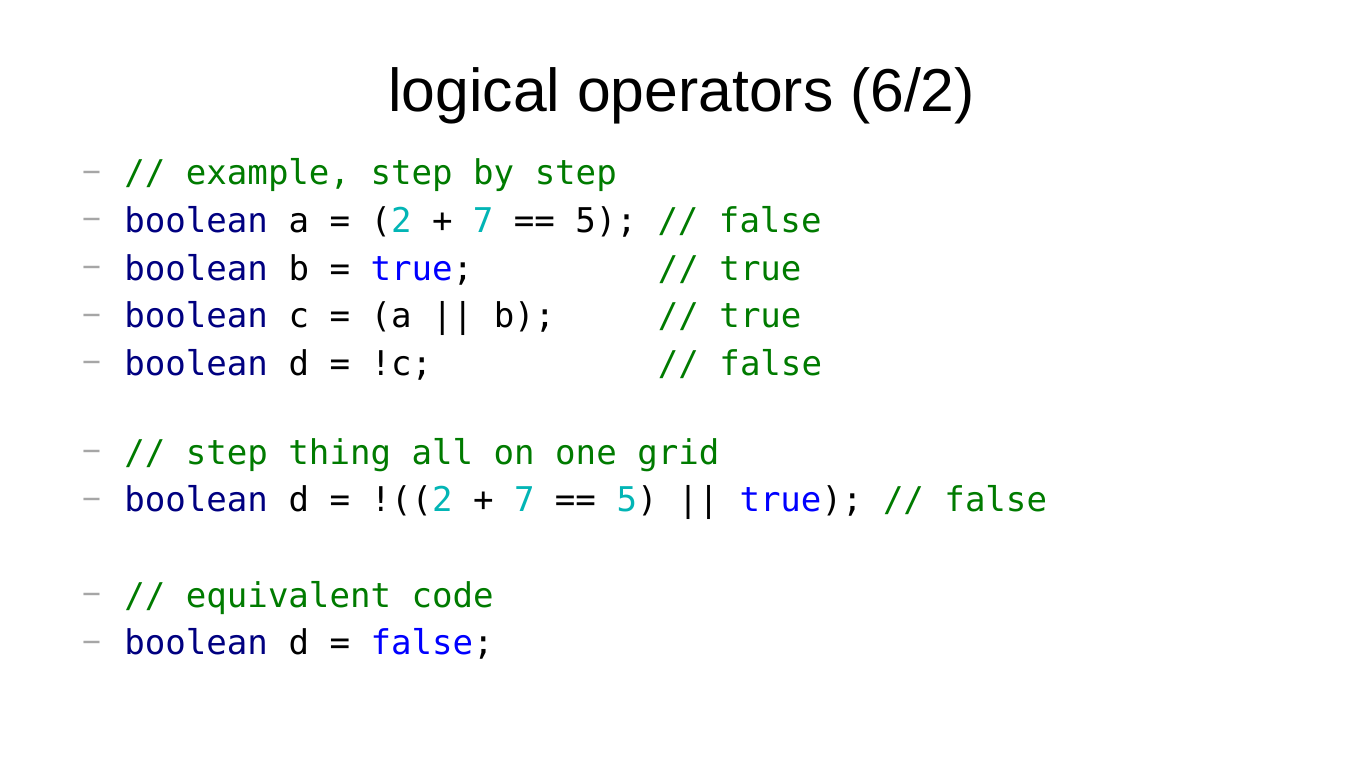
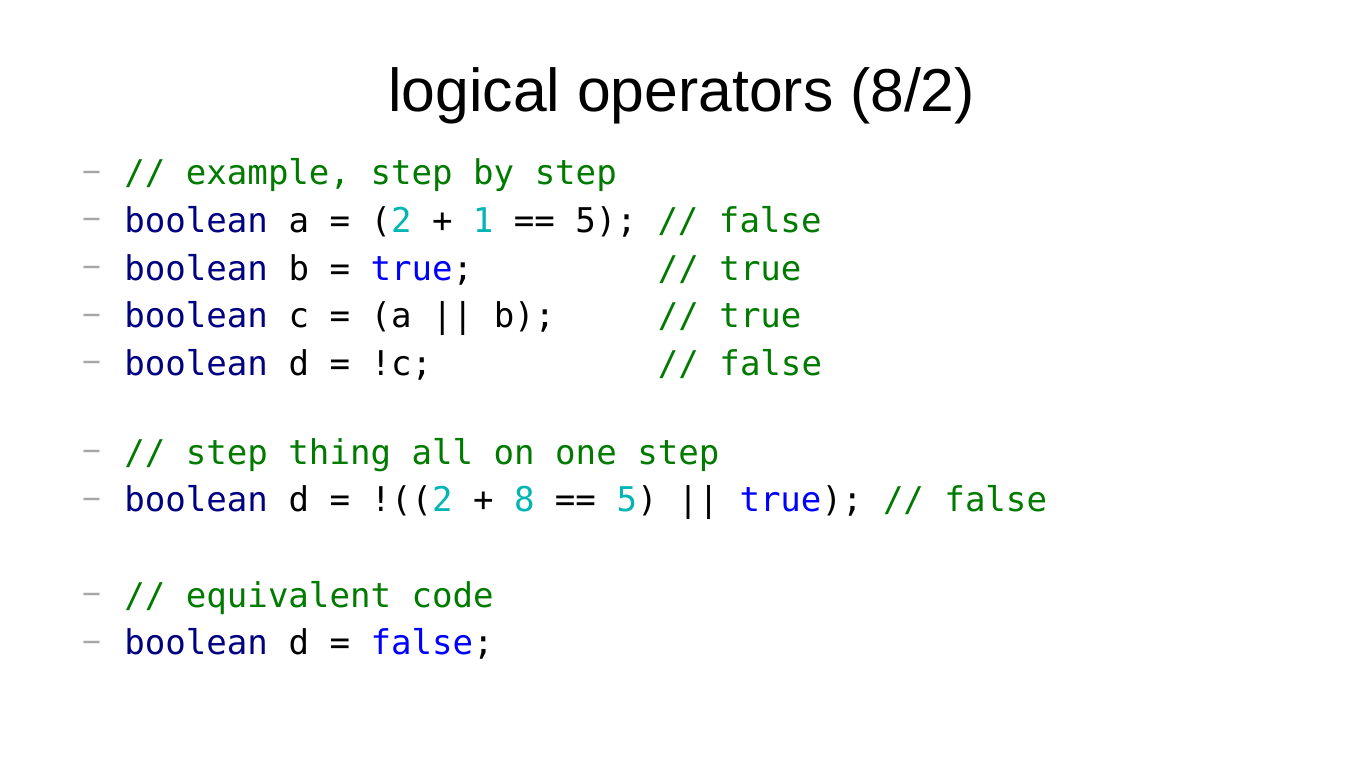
6/2: 6/2 -> 8/2 (913, 92)
7: 7 -> 1 (483, 221)
one grid: grid -> step (678, 453)
7: 7 -> 8 (524, 501)
